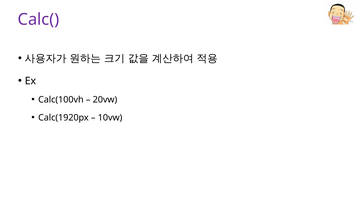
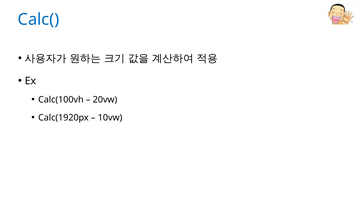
Calc( colour: purple -> blue (38, 19)
